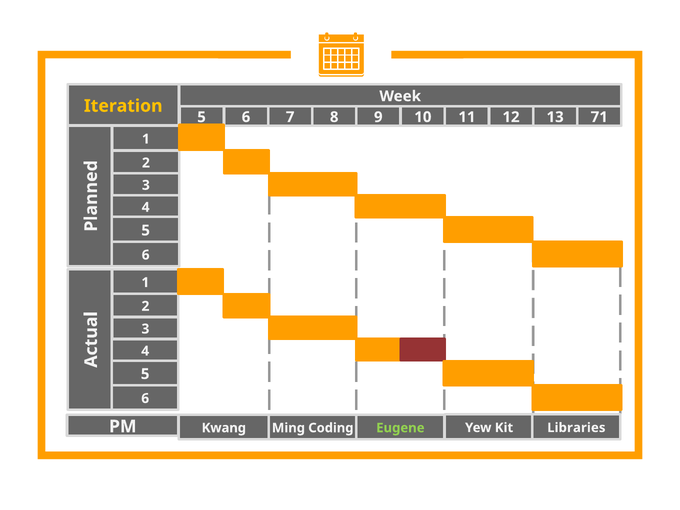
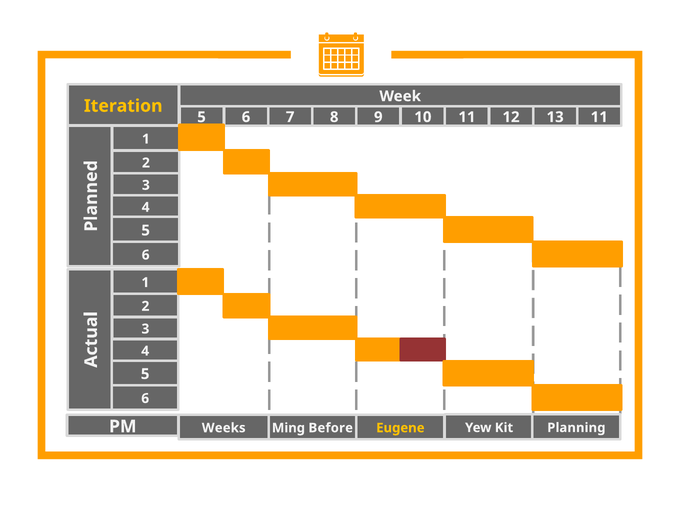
13 71: 71 -> 11 (599, 117)
Eugene colour: light green -> yellow (400, 428)
Libraries: Libraries -> Planning (576, 428)
Kwang: Kwang -> Weeks (224, 428)
Coding: Coding -> Before (331, 428)
